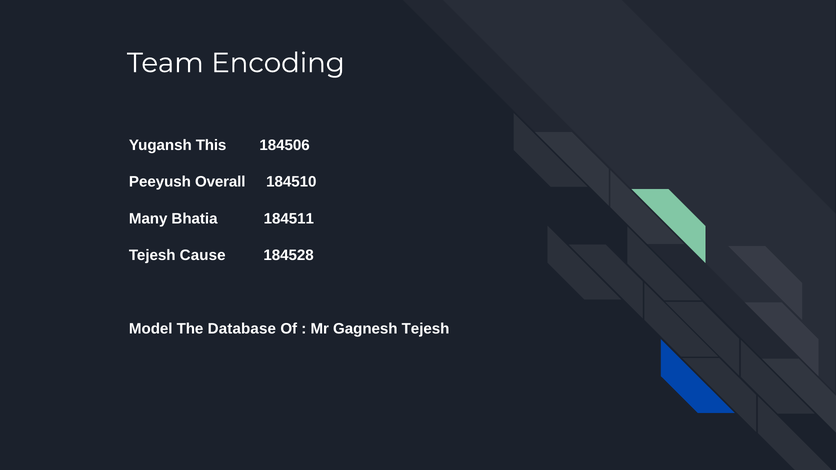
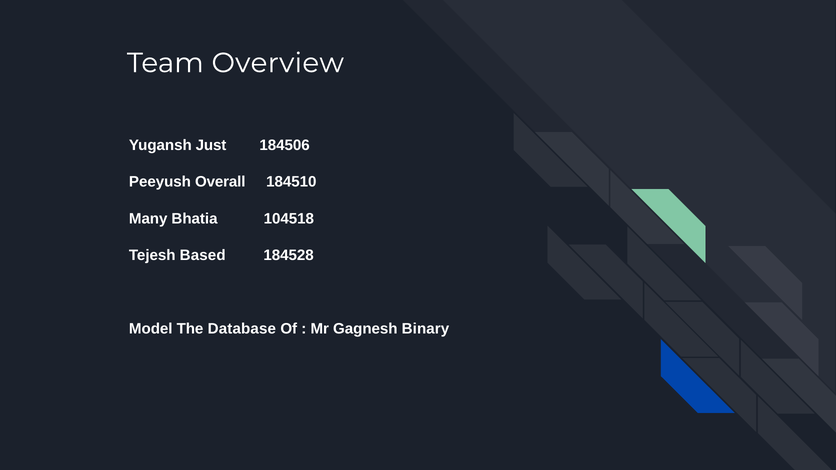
Encoding: Encoding -> Overview (278, 63)
This: This -> Just (211, 145)
184511: 184511 -> 104518 (289, 219)
Cause: Cause -> Based (203, 255)
Gagnesh Tejesh: Tejesh -> Binary (425, 329)
